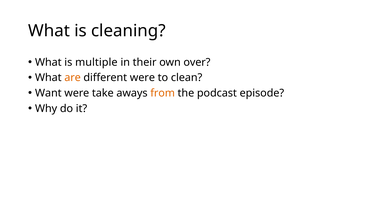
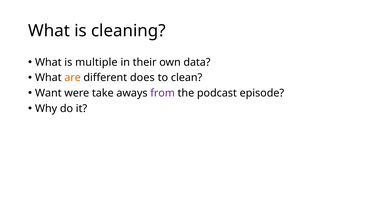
over: over -> data (197, 62)
different were: were -> does (142, 78)
from colour: orange -> purple (163, 93)
